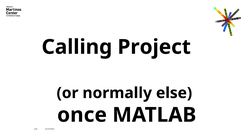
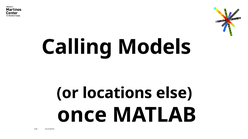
Project: Project -> Models (154, 47)
normally: normally -> locations (117, 93)
